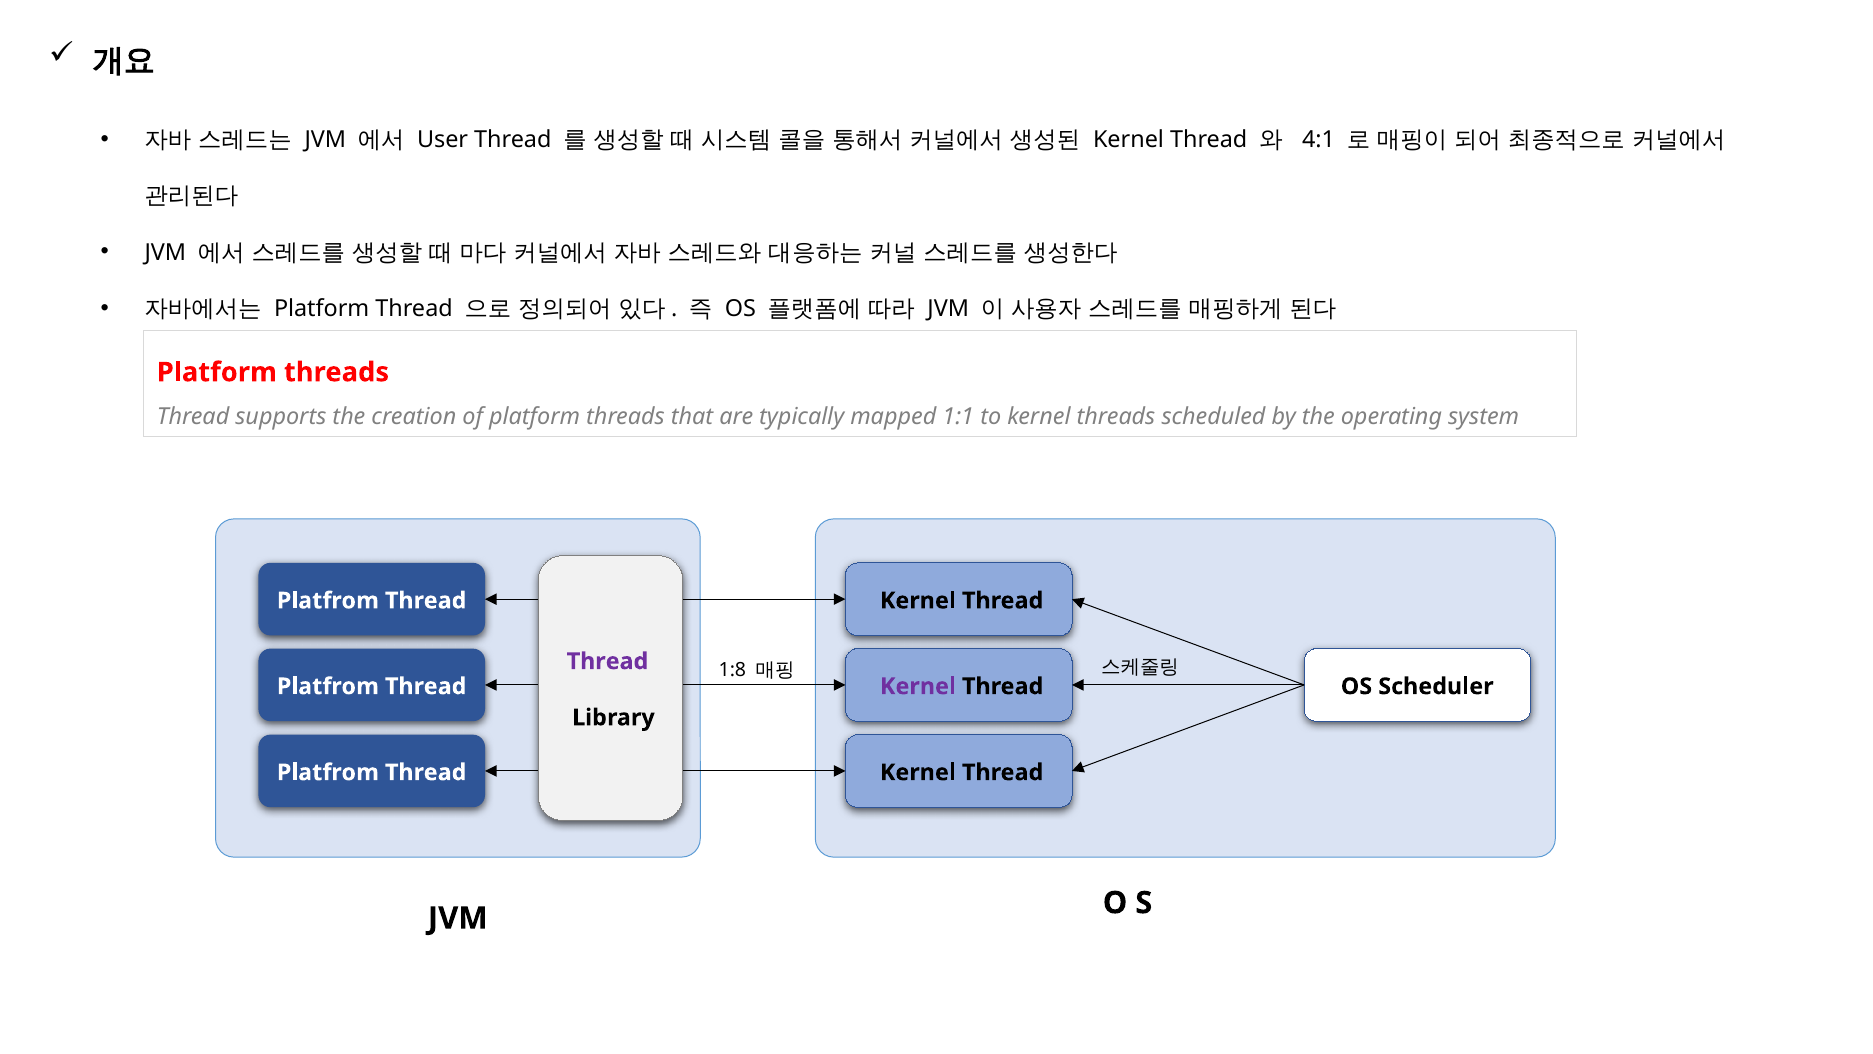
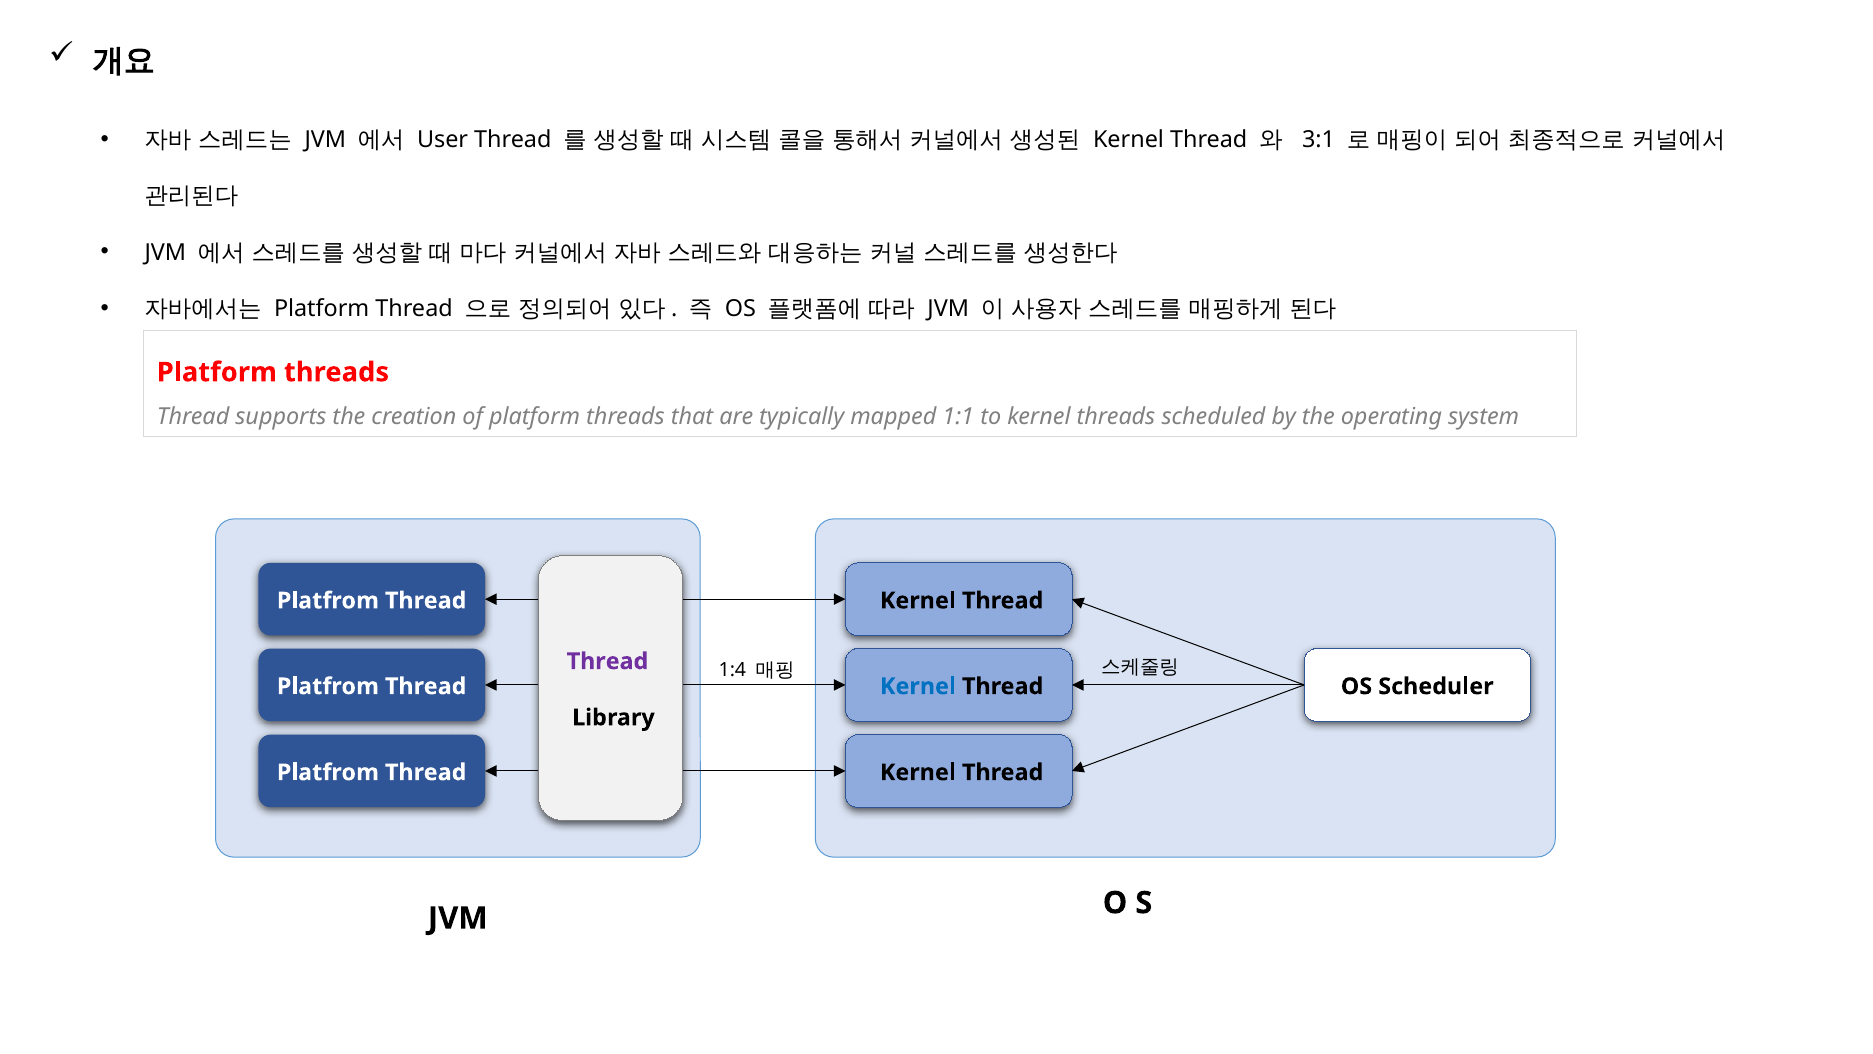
4:1: 4:1 -> 3:1 (1319, 140)
1:8: 1:8 -> 1:4 (732, 670)
Kernel colour: purple -> blue (918, 686)
